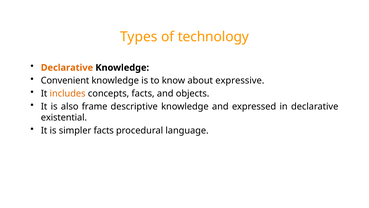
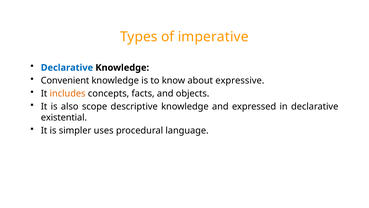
technology: technology -> imperative (213, 37)
Declarative colour: orange -> blue (67, 68)
frame: frame -> scope (95, 106)
simpler facts: facts -> uses (104, 130)
